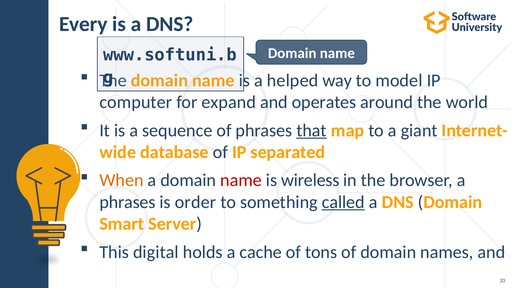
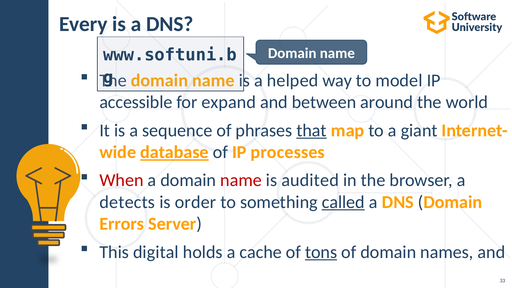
computer: computer -> accessible (136, 102)
operates: operates -> between (324, 102)
database underline: none -> present (174, 152)
separated: separated -> processes (288, 152)
When colour: orange -> red (121, 180)
wireless: wireless -> audited (310, 180)
phrases: phrases -> detects (127, 202)
Smart: Smart -> Errors (122, 224)
tons underline: none -> present (321, 252)
